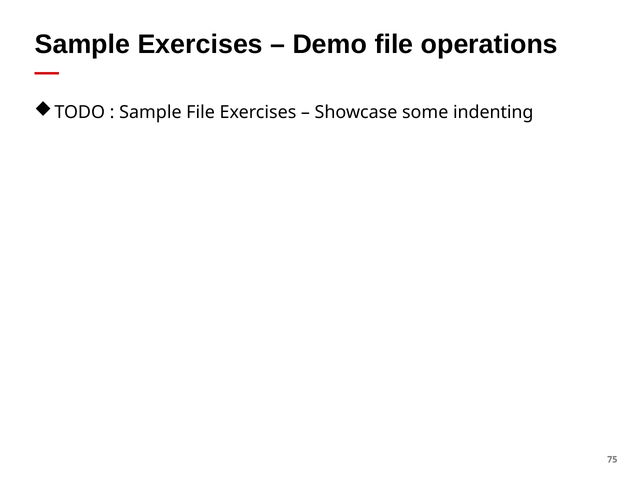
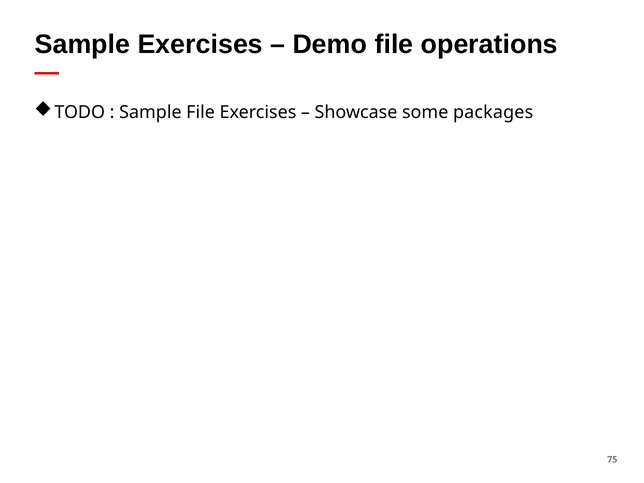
indenting: indenting -> packages (493, 112)
